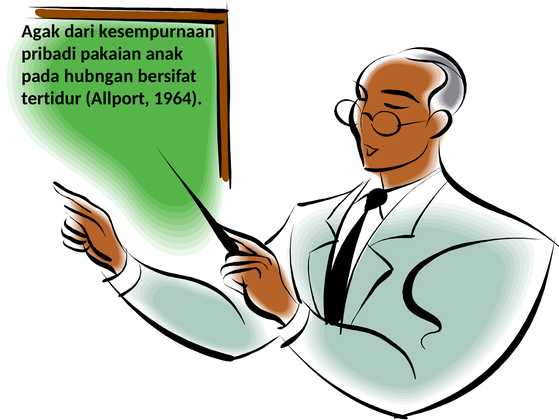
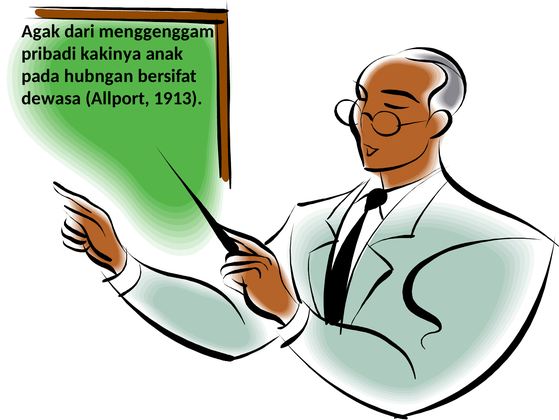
kesempurnaan: kesempurnaan -> menggenggam (157, 31)
pakaian: pakaian -> kakinya (111, 54)
tertidur: tertidur -> dewasa (51, 98)
1964: 1964 -> 1913 (178, 98)
